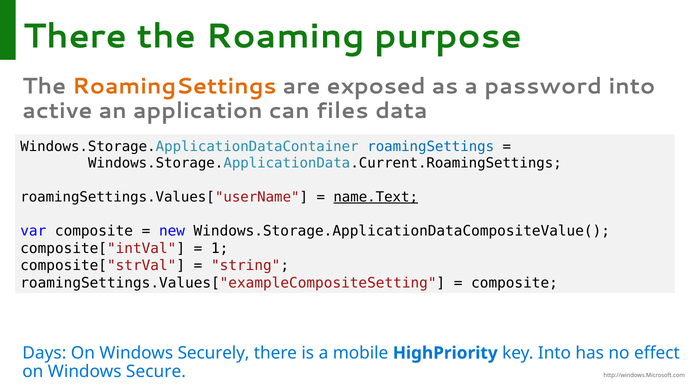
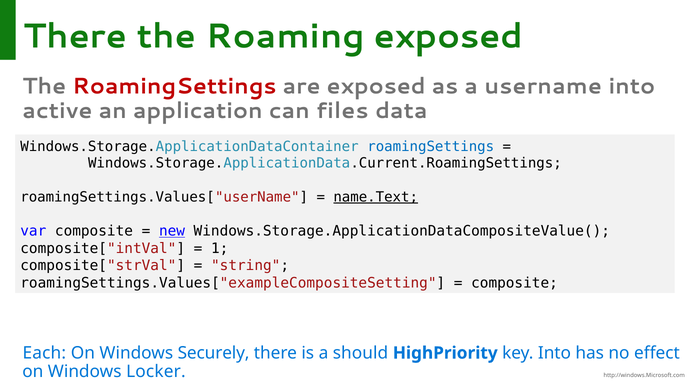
Roaming purpose: purpose -> exposed (448, 36)
RoamingSettings colour: orange -> red (174, 86)
password: password -> username (543, 86)
new underline: none -> present (172, 231)
Days: Days -> Each (44, 353)
mobile: mobile -> should (360, 353)
Secure: Secure -> Locker (156, 372)
